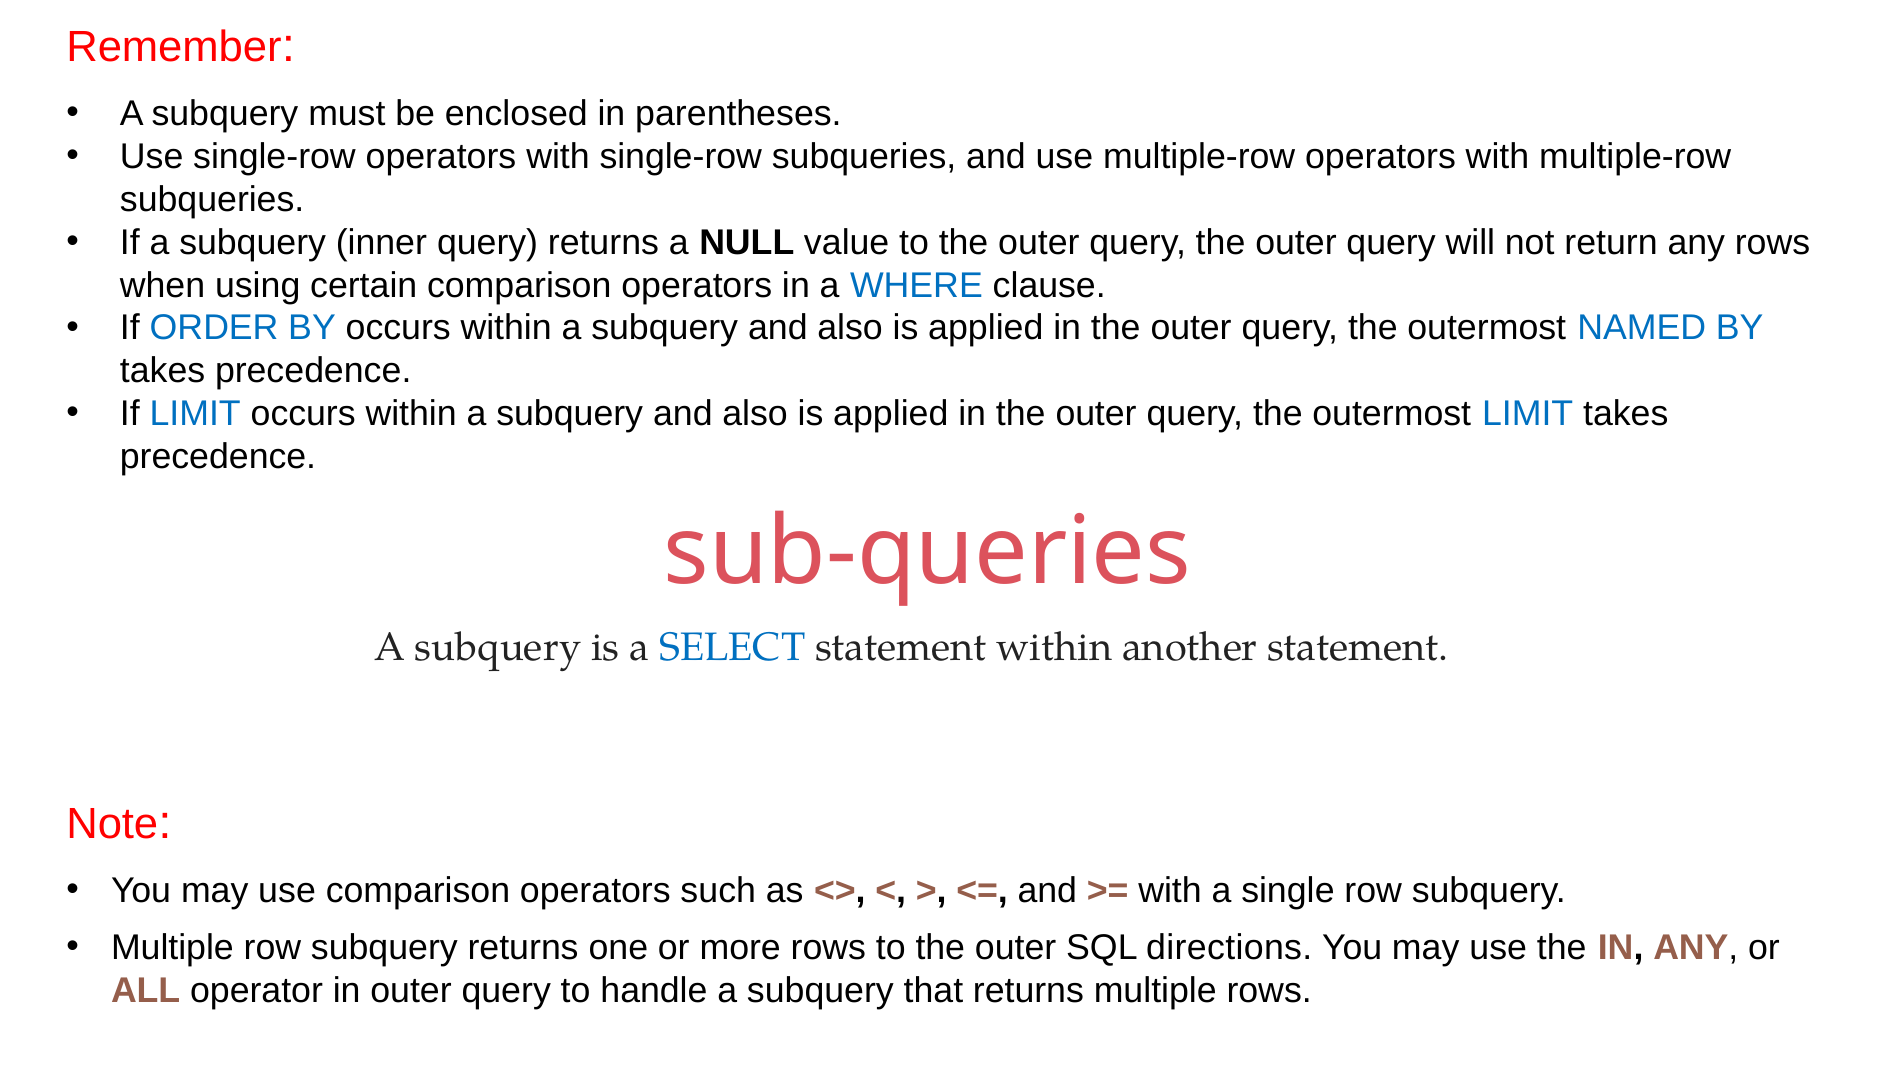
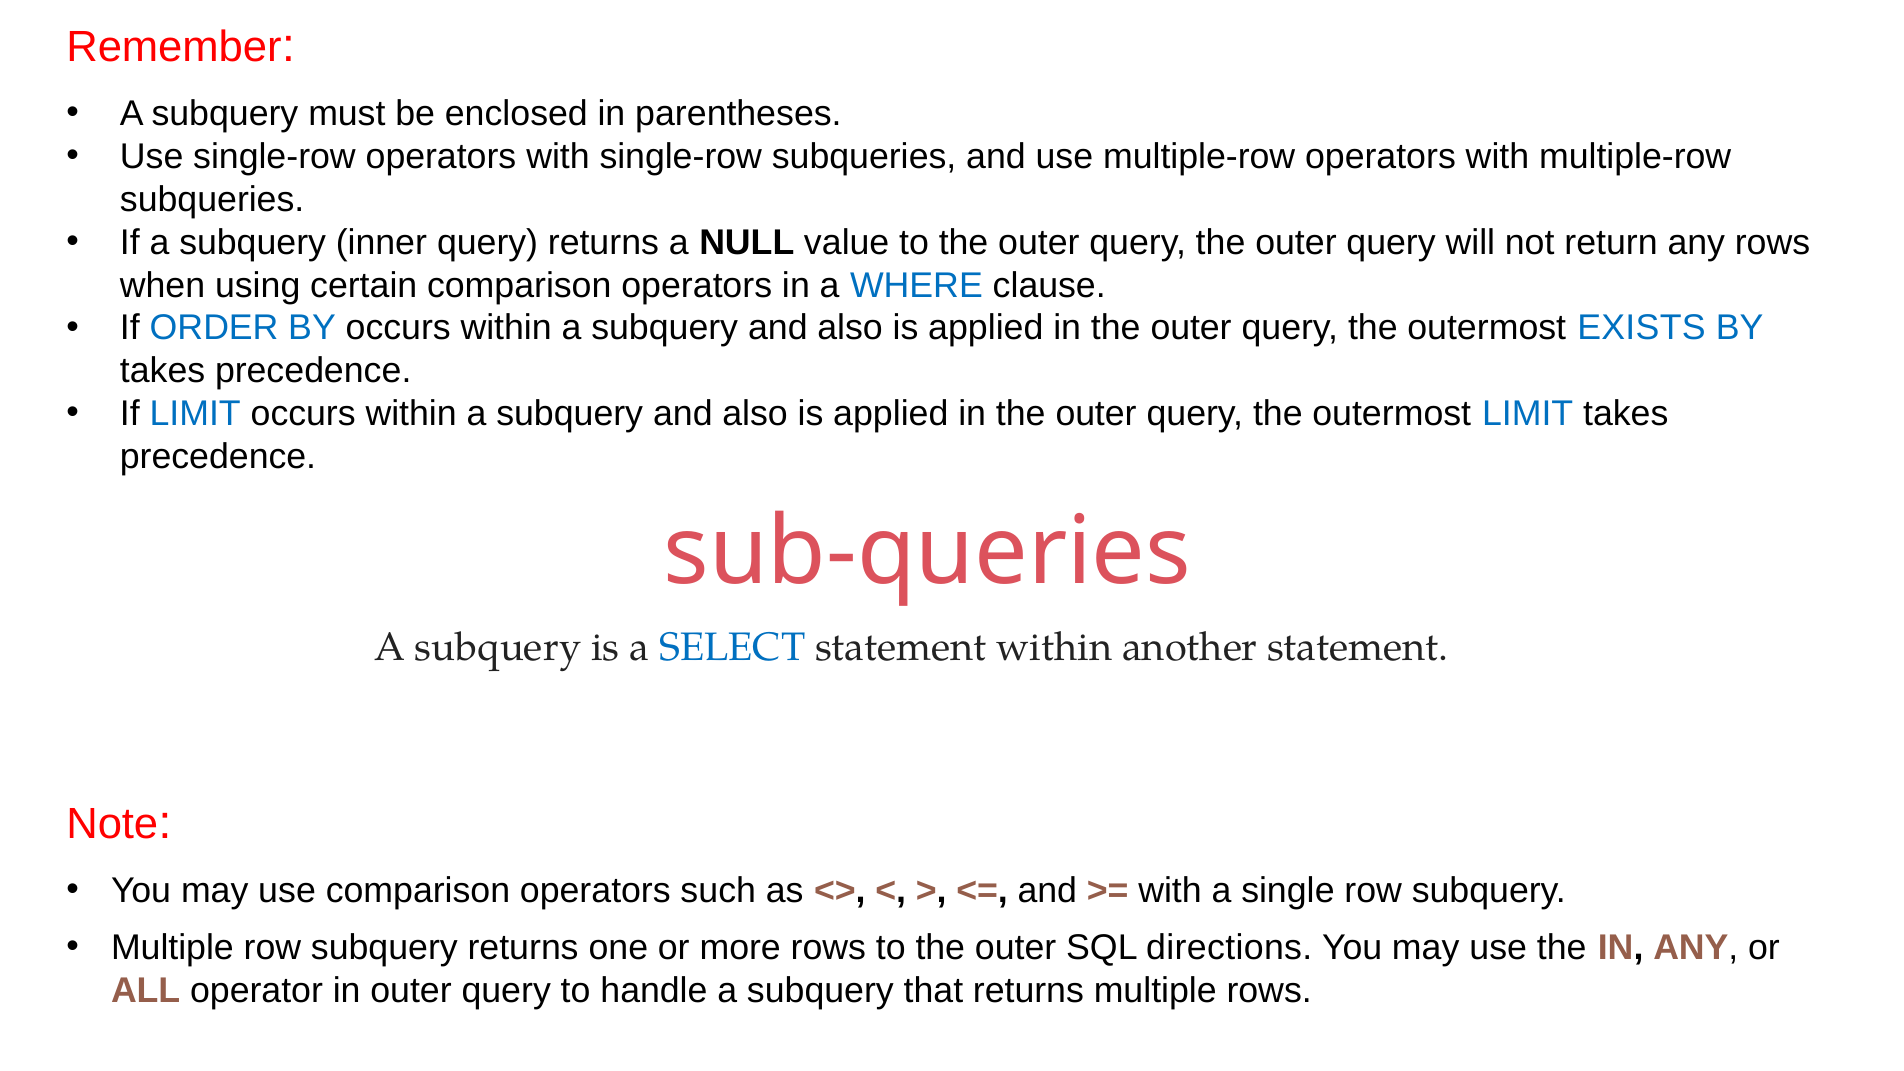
NAMED: NAMED -> EXISTS (1641, 328)
